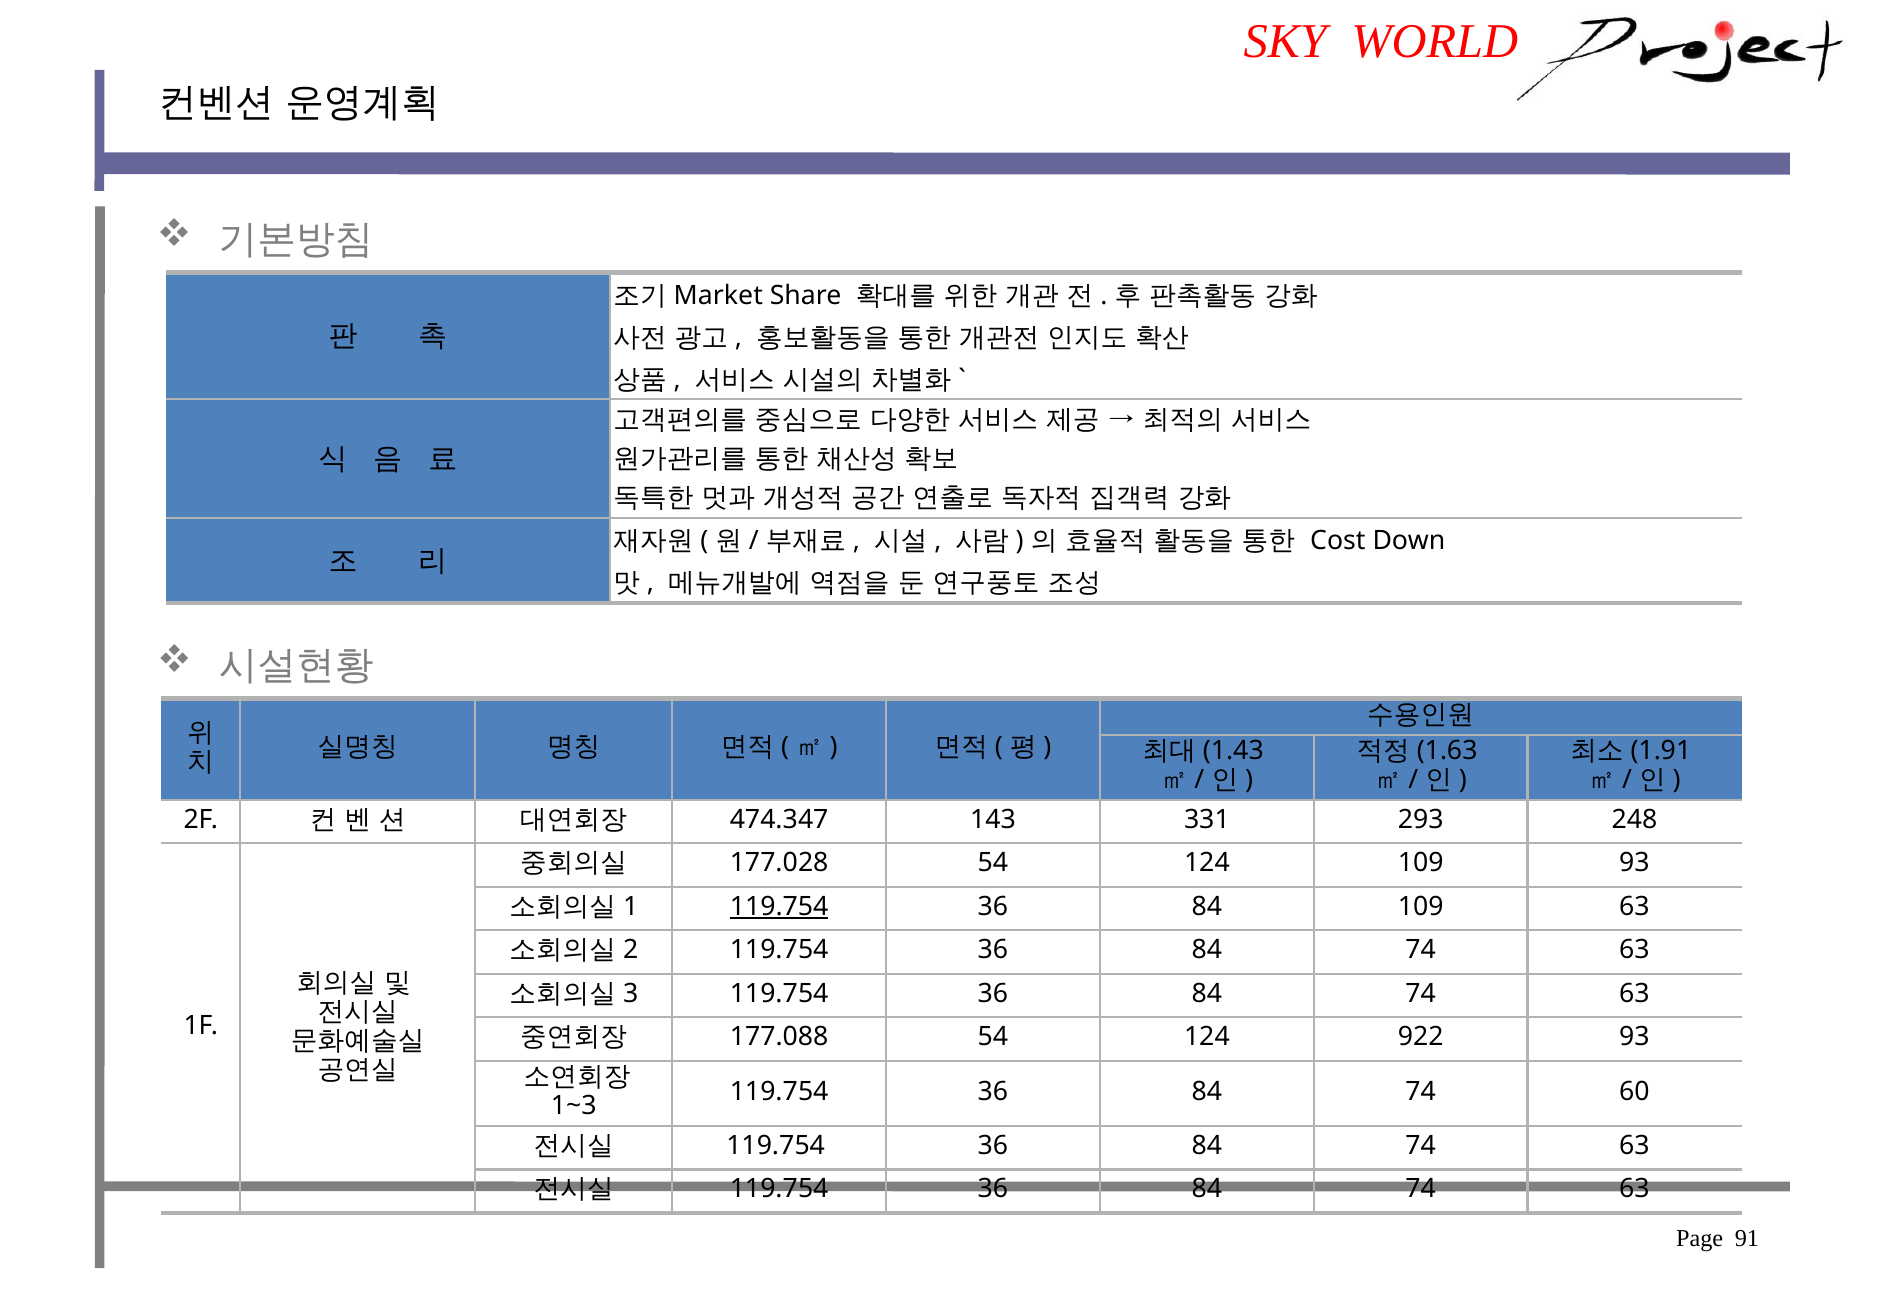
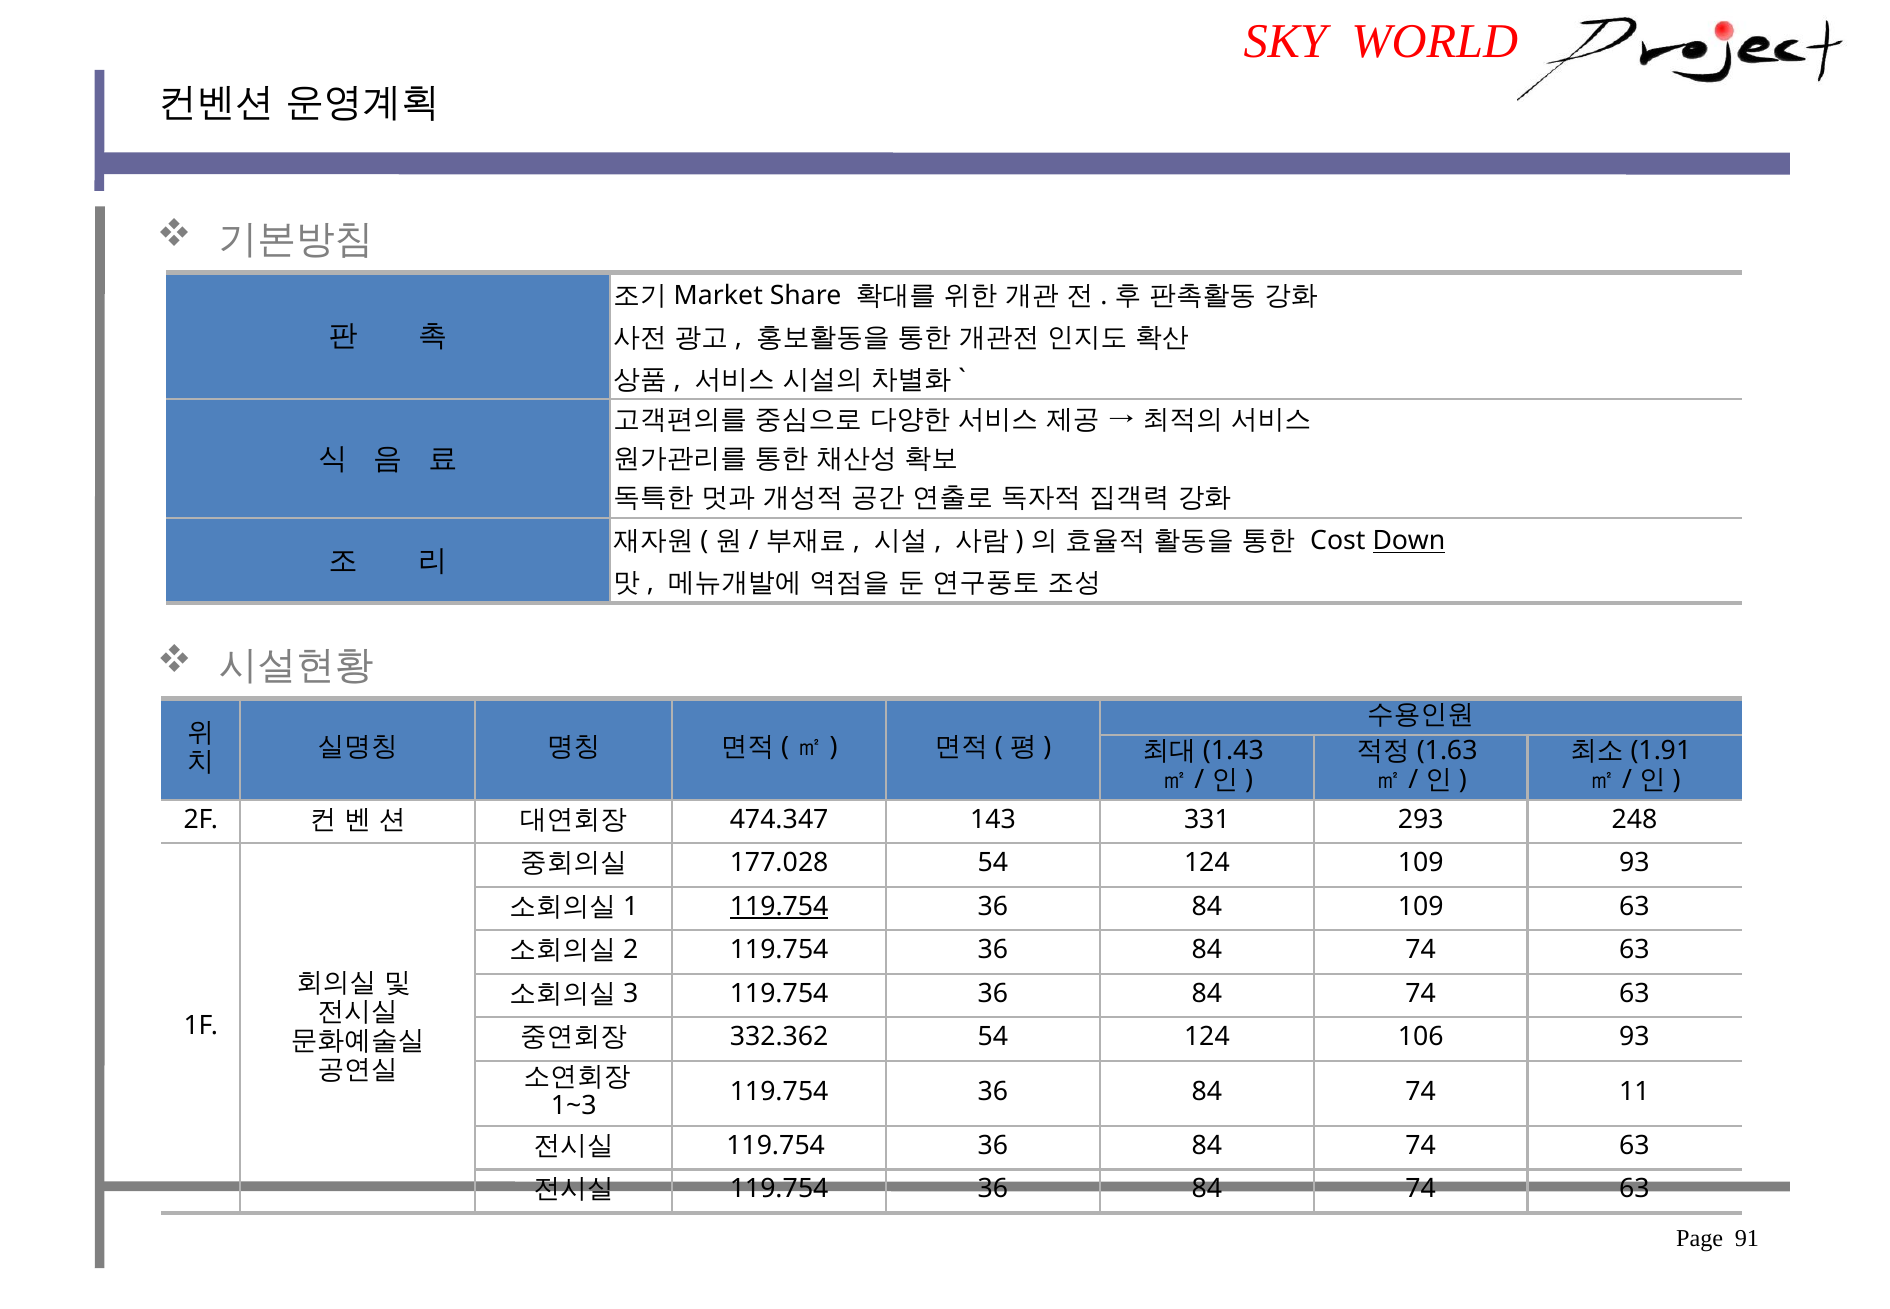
Down underline: none -> present (1409, 541)
177.088: 177.088 -> 332.362 (779, 1037)
922: 922 -> 106 (1421, 1037)
60: 60 -> 11 (1634, 1091)
